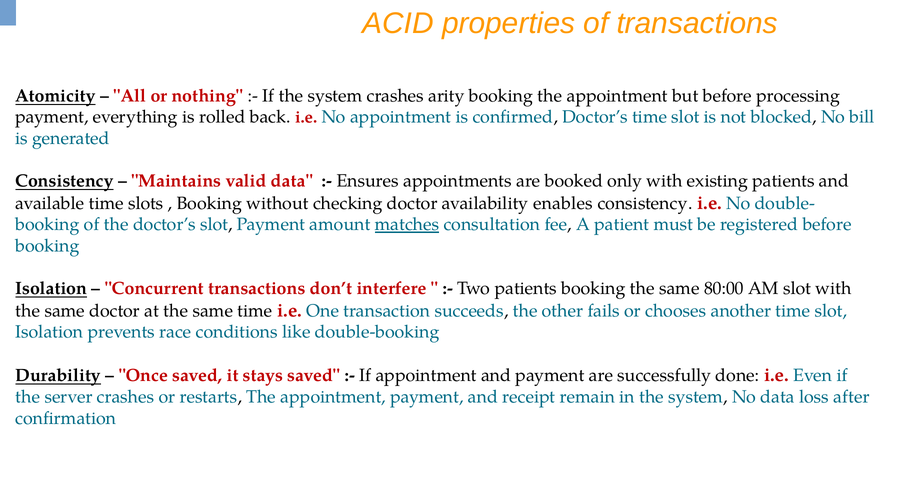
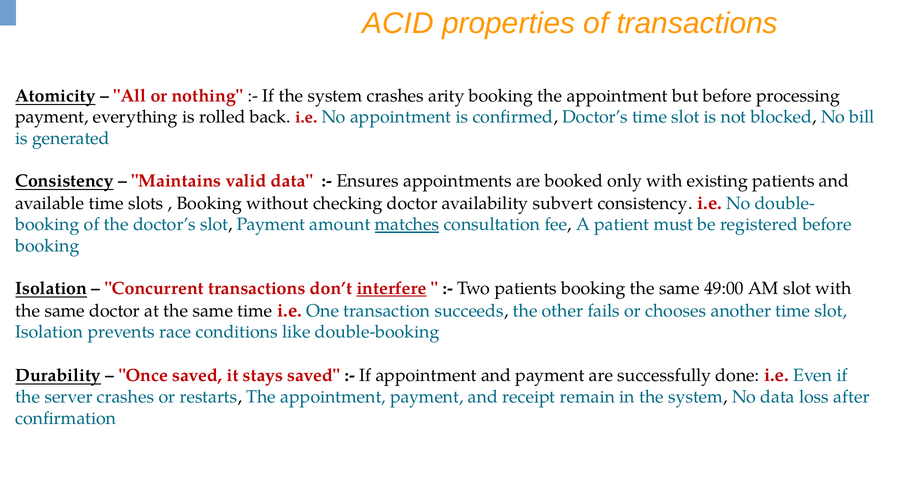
enables: enables -> subvert (563, 203)
interfere underline: none -> present (392, 289)
80:00: 80:00 -> 49:00 (724, 289)
